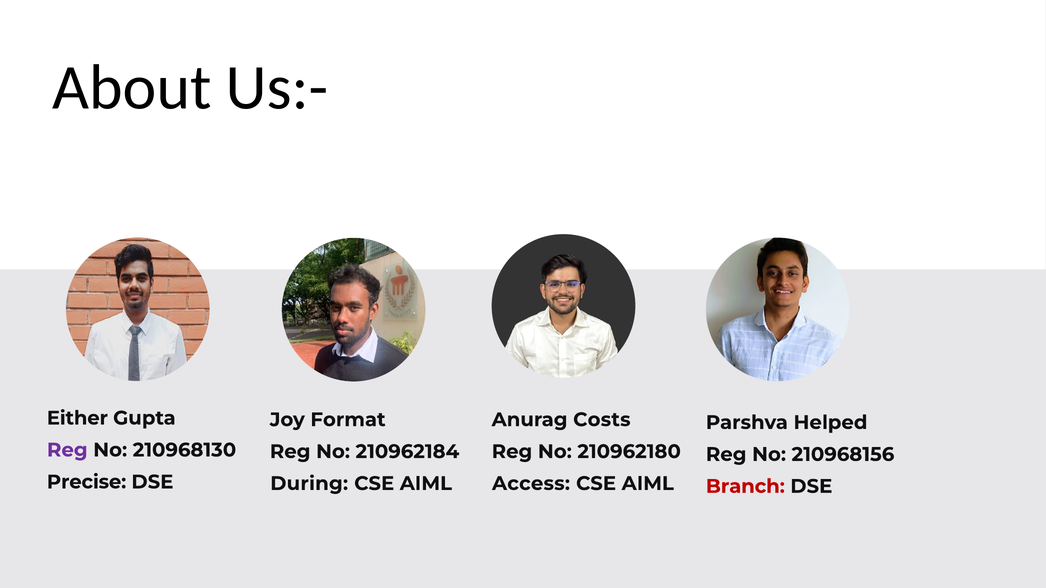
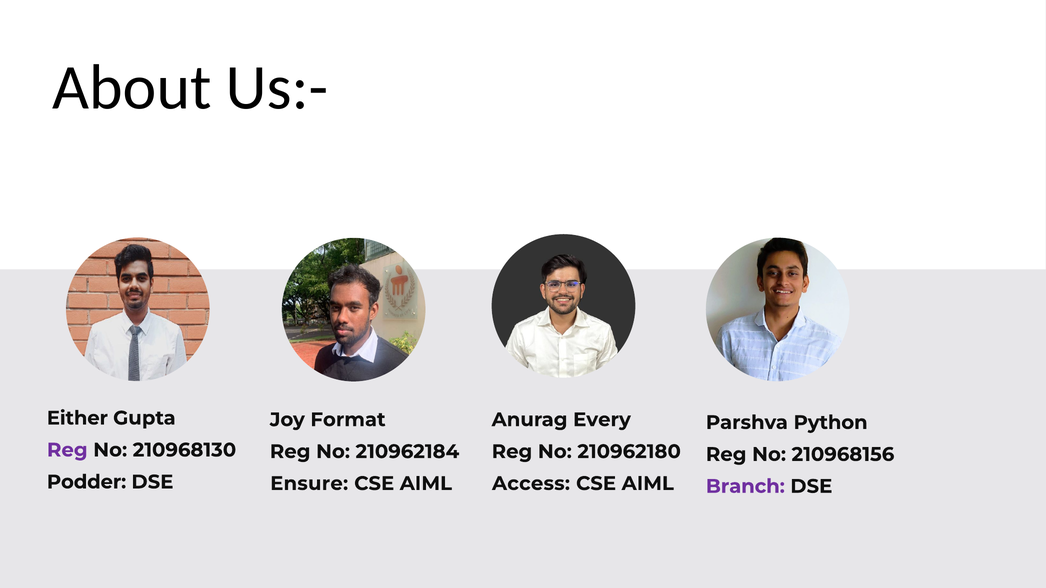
Costs: Costs -> Every (602, 420)
Helped: Helped -> Python (831, 423)
Precise: Precise -> Podder (87, 482)
During: During -> Ensure (309, 484)
Branch colour: red -> purple (745, 487)
